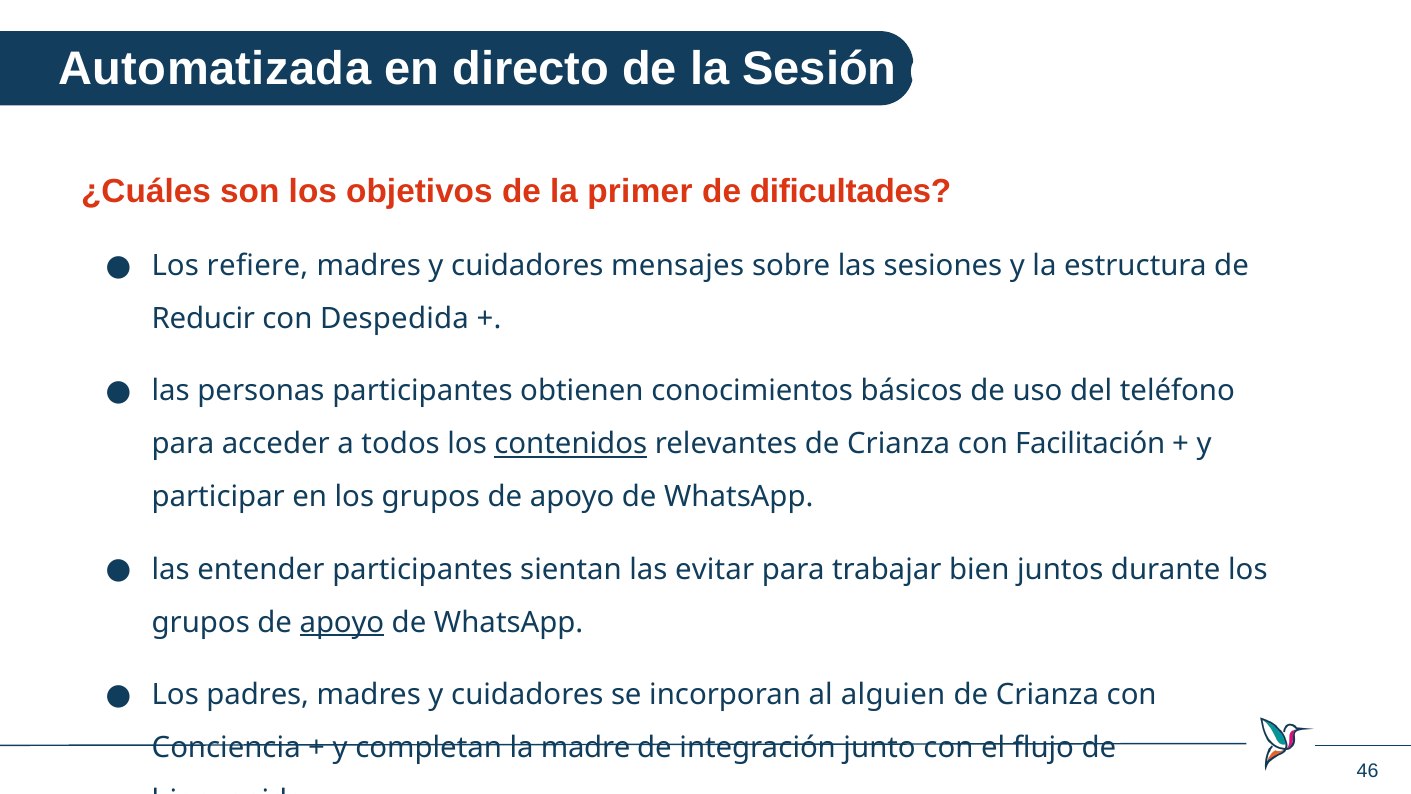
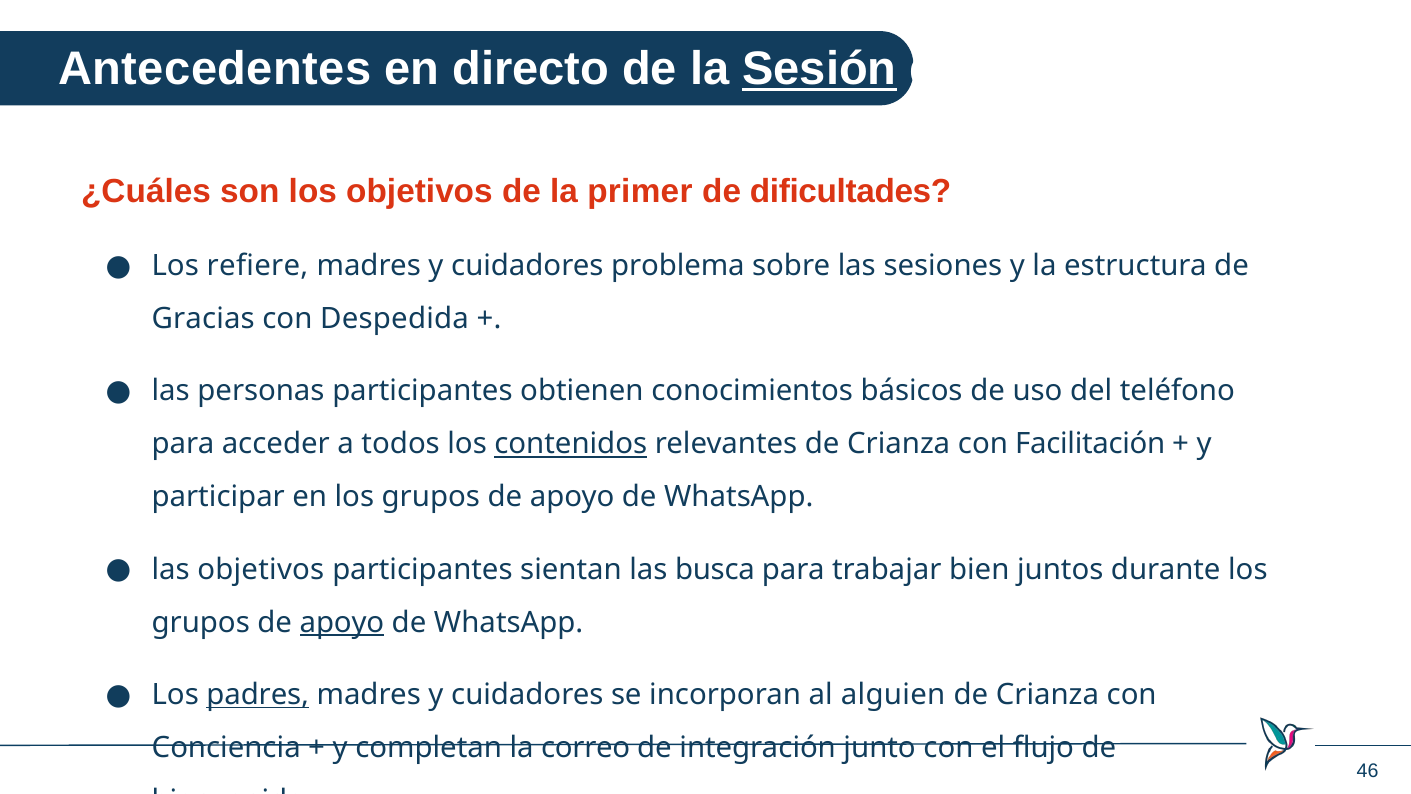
Automatizada: Automatizada -> Antecedentes (215, 69)
Sesión underline: none -> present (819, 69)
mensajes: mensajes -> problema (678, 266)
Reducir: Reducir -> Gracias (203, 318)
las entender: entender -> objetivos (261, 569)
evitar: evitar -> busca (715, 569)
padres underline: none -> present (258, 695)
madre: madre -> correo (586, 748)
